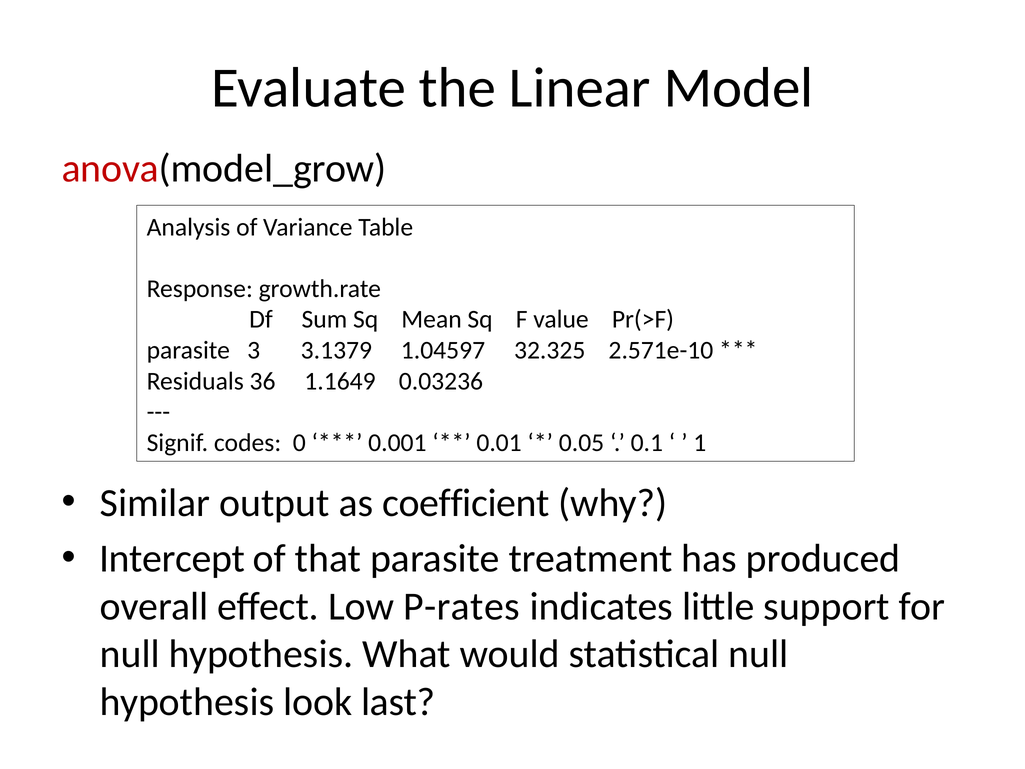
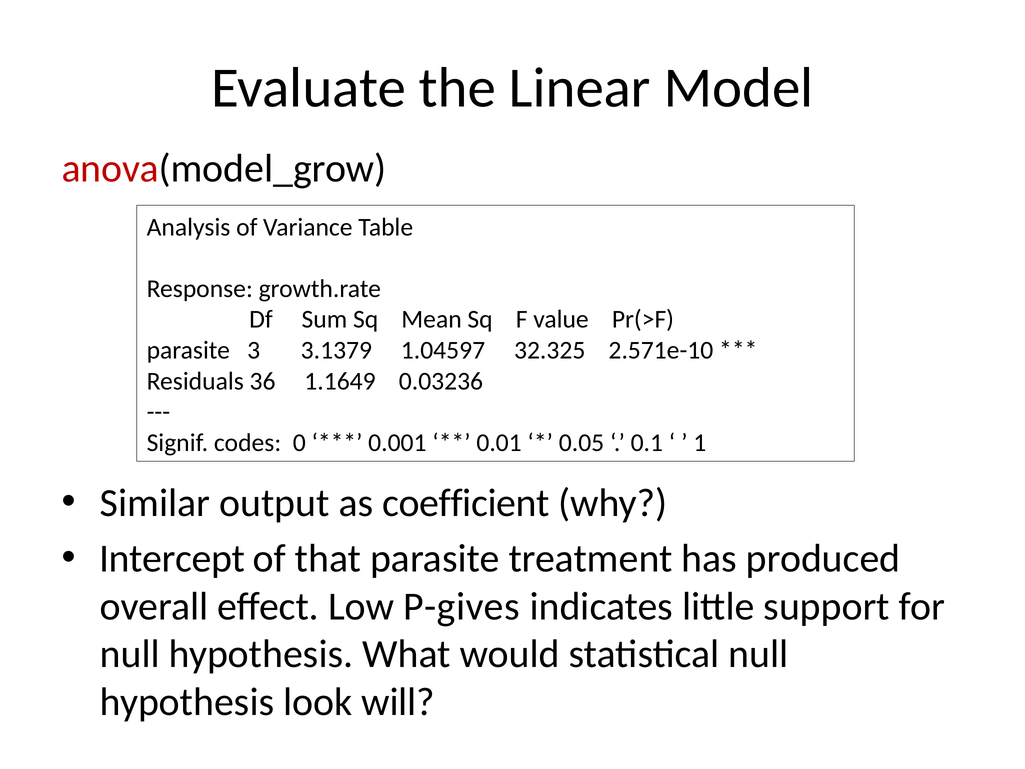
P-rates: P-rates -> P-gives (462, 606)
last: last -> will (398, 702)
